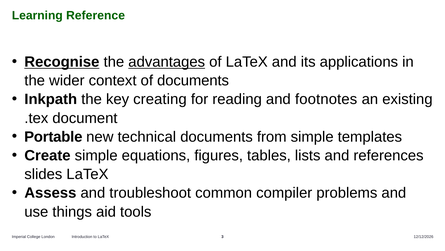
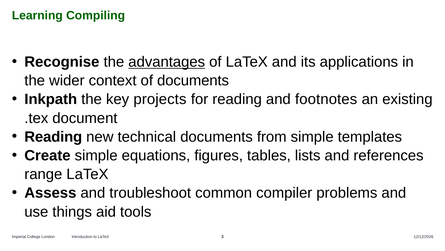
Reference: Reference -> Compiling (96, 16)
Recognise underline: present -> none (62, 62)
creating: creating -> projects (160, 99)
Portable: Portable -> Reading (53, 136)
slides: slides -> range (43, 174)
